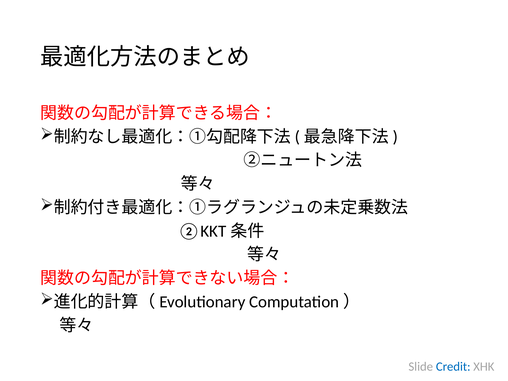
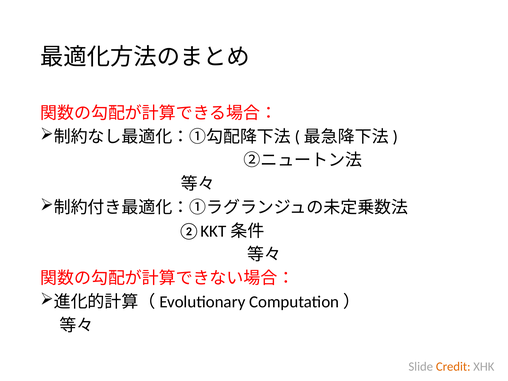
Credit colour: blue -> orange (453, 367)
